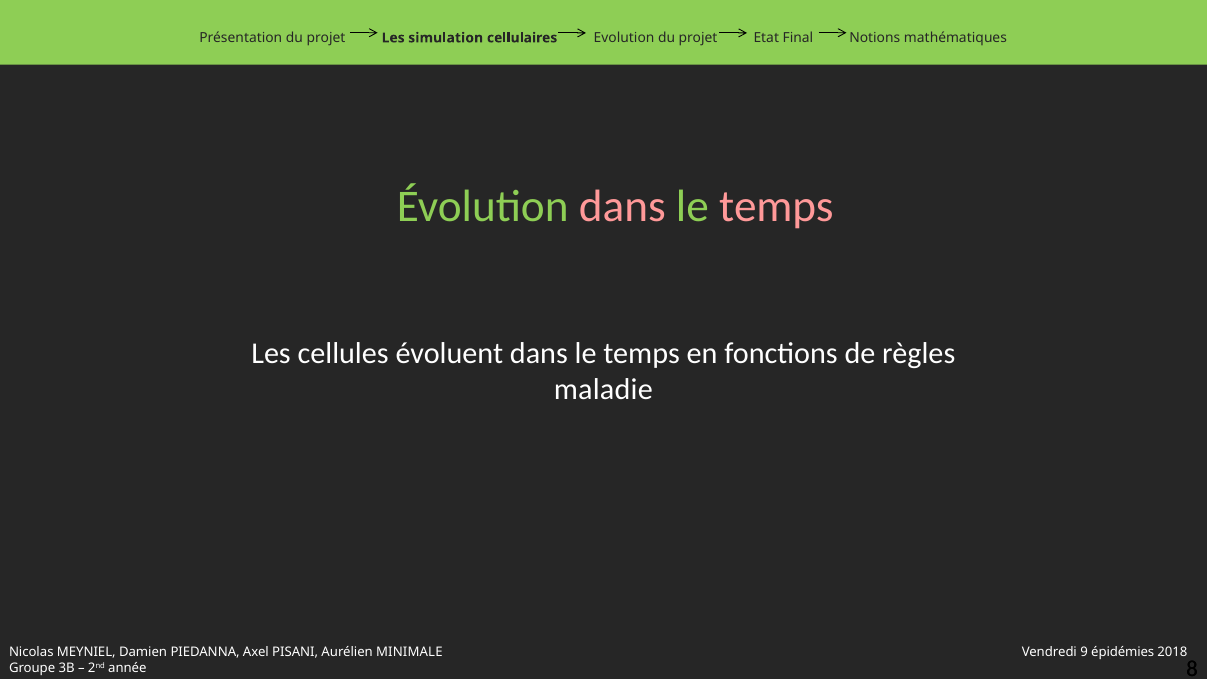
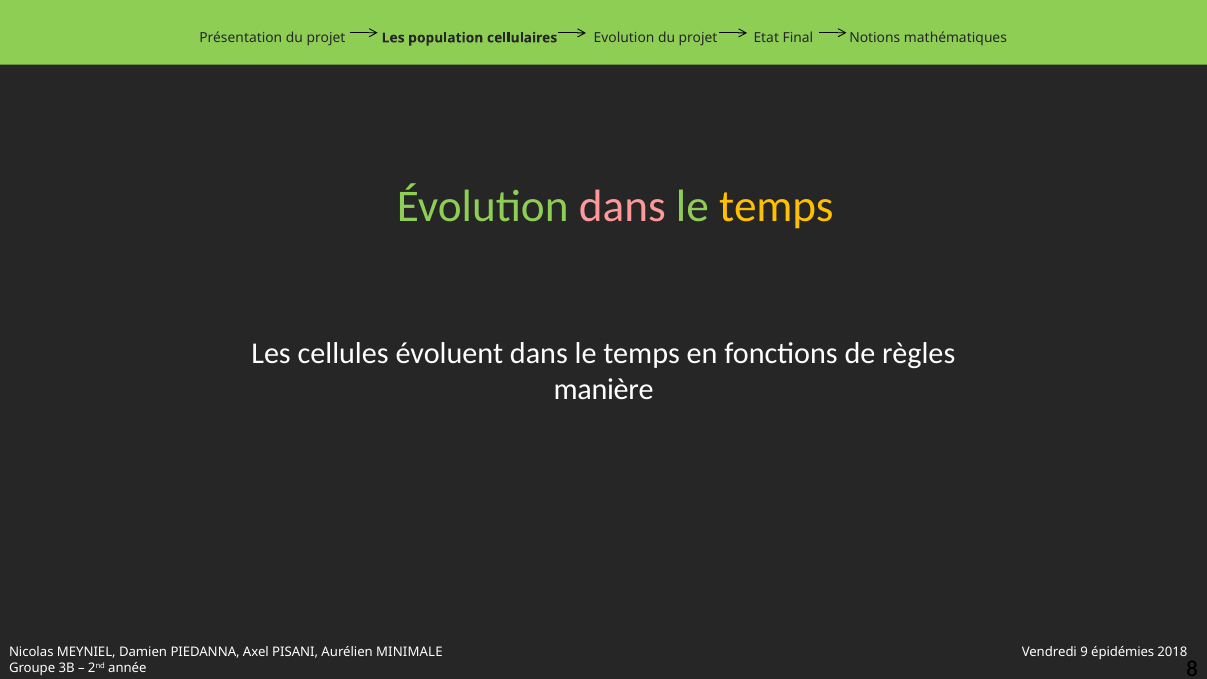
simulation: simulation -> population (446, 38)
temps colour: pink -> yellow (776, 206)
maladie: maladie -> manière (604, 390)
